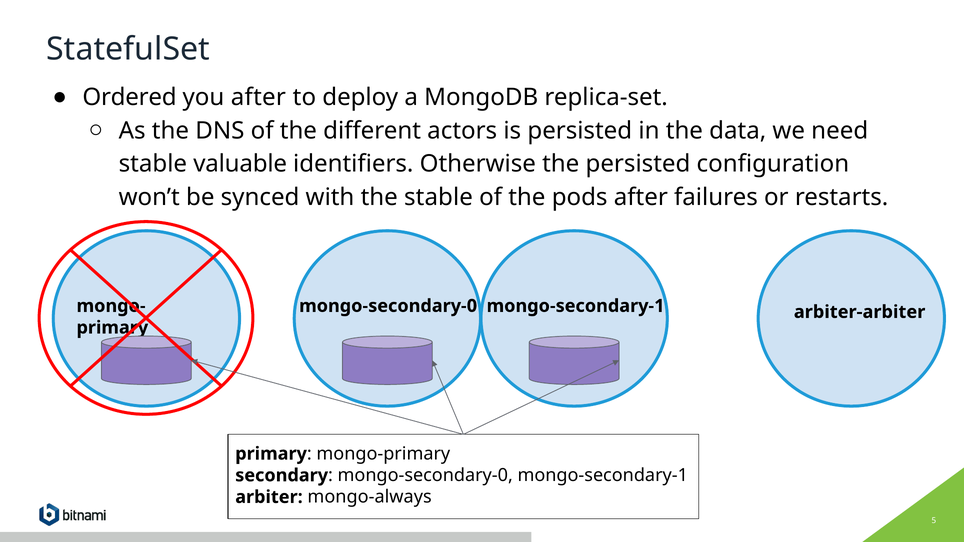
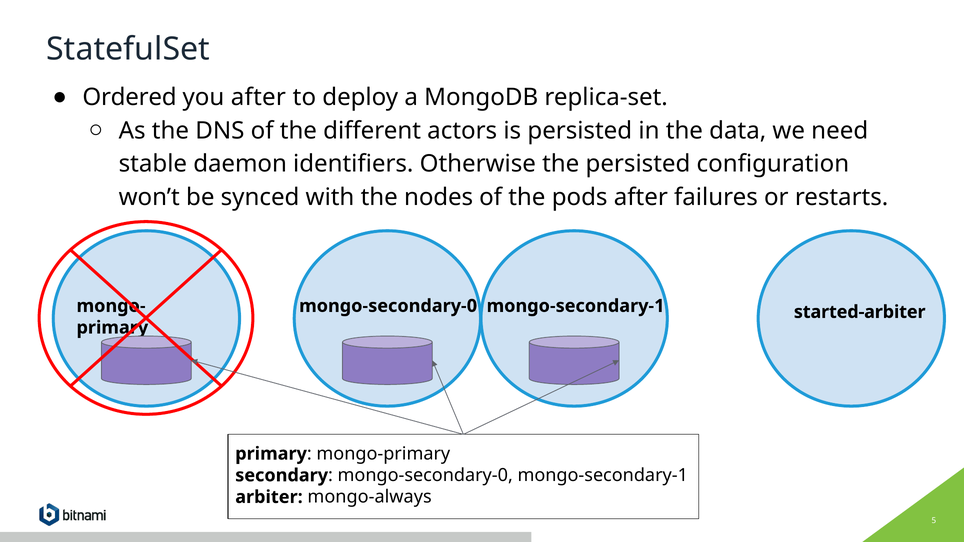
valuable: valuable -> daemon (240, 164)
the stable: stable -> nodes (439, 197)
arbiter-arbiter: arbiter-arbiter -> started-arbiter (860, 312)
